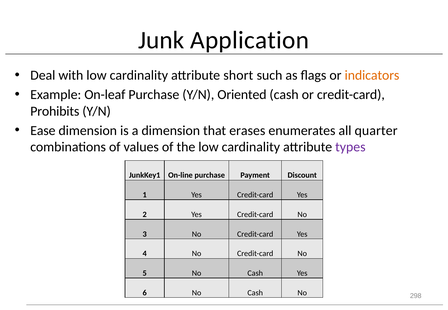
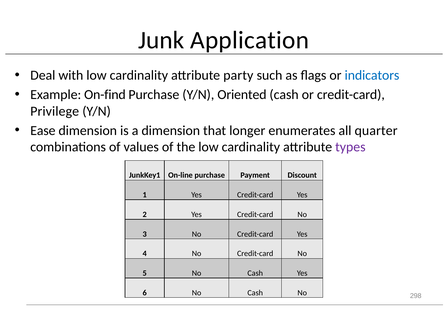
short: short -> party (238, 75)
indicators colour: orange -> blue (372, 75)
On-leaf: On-leaf -> On-find (105, 95)
Prohibits: Prohibits -> Privilege (55, 111)
erases: erases -> longer (247, 131)
